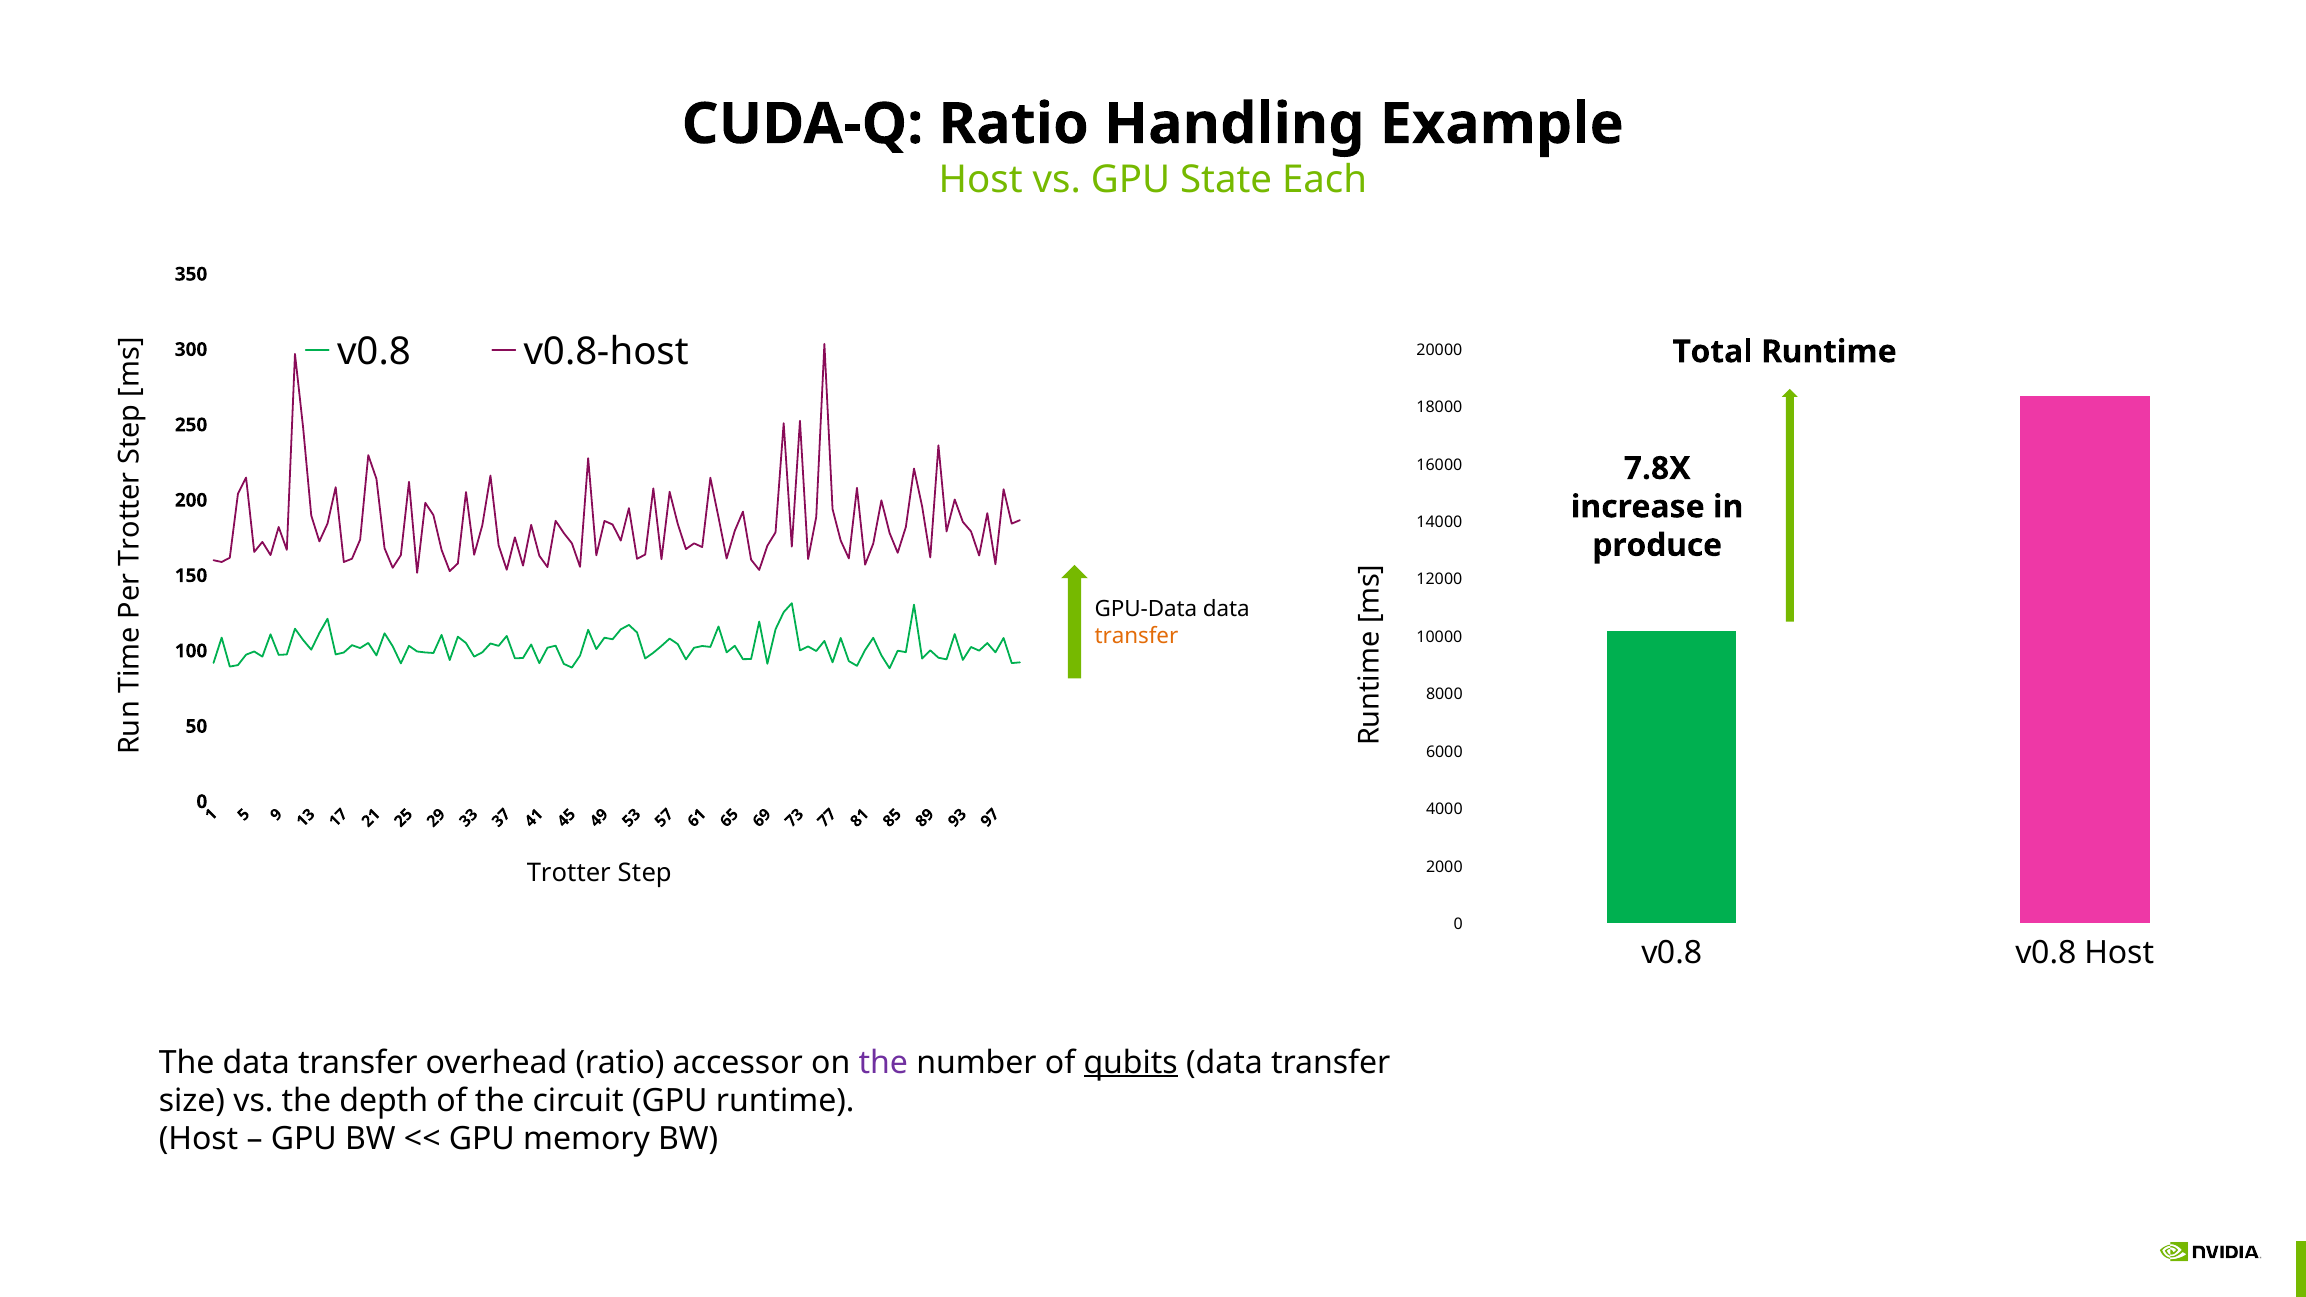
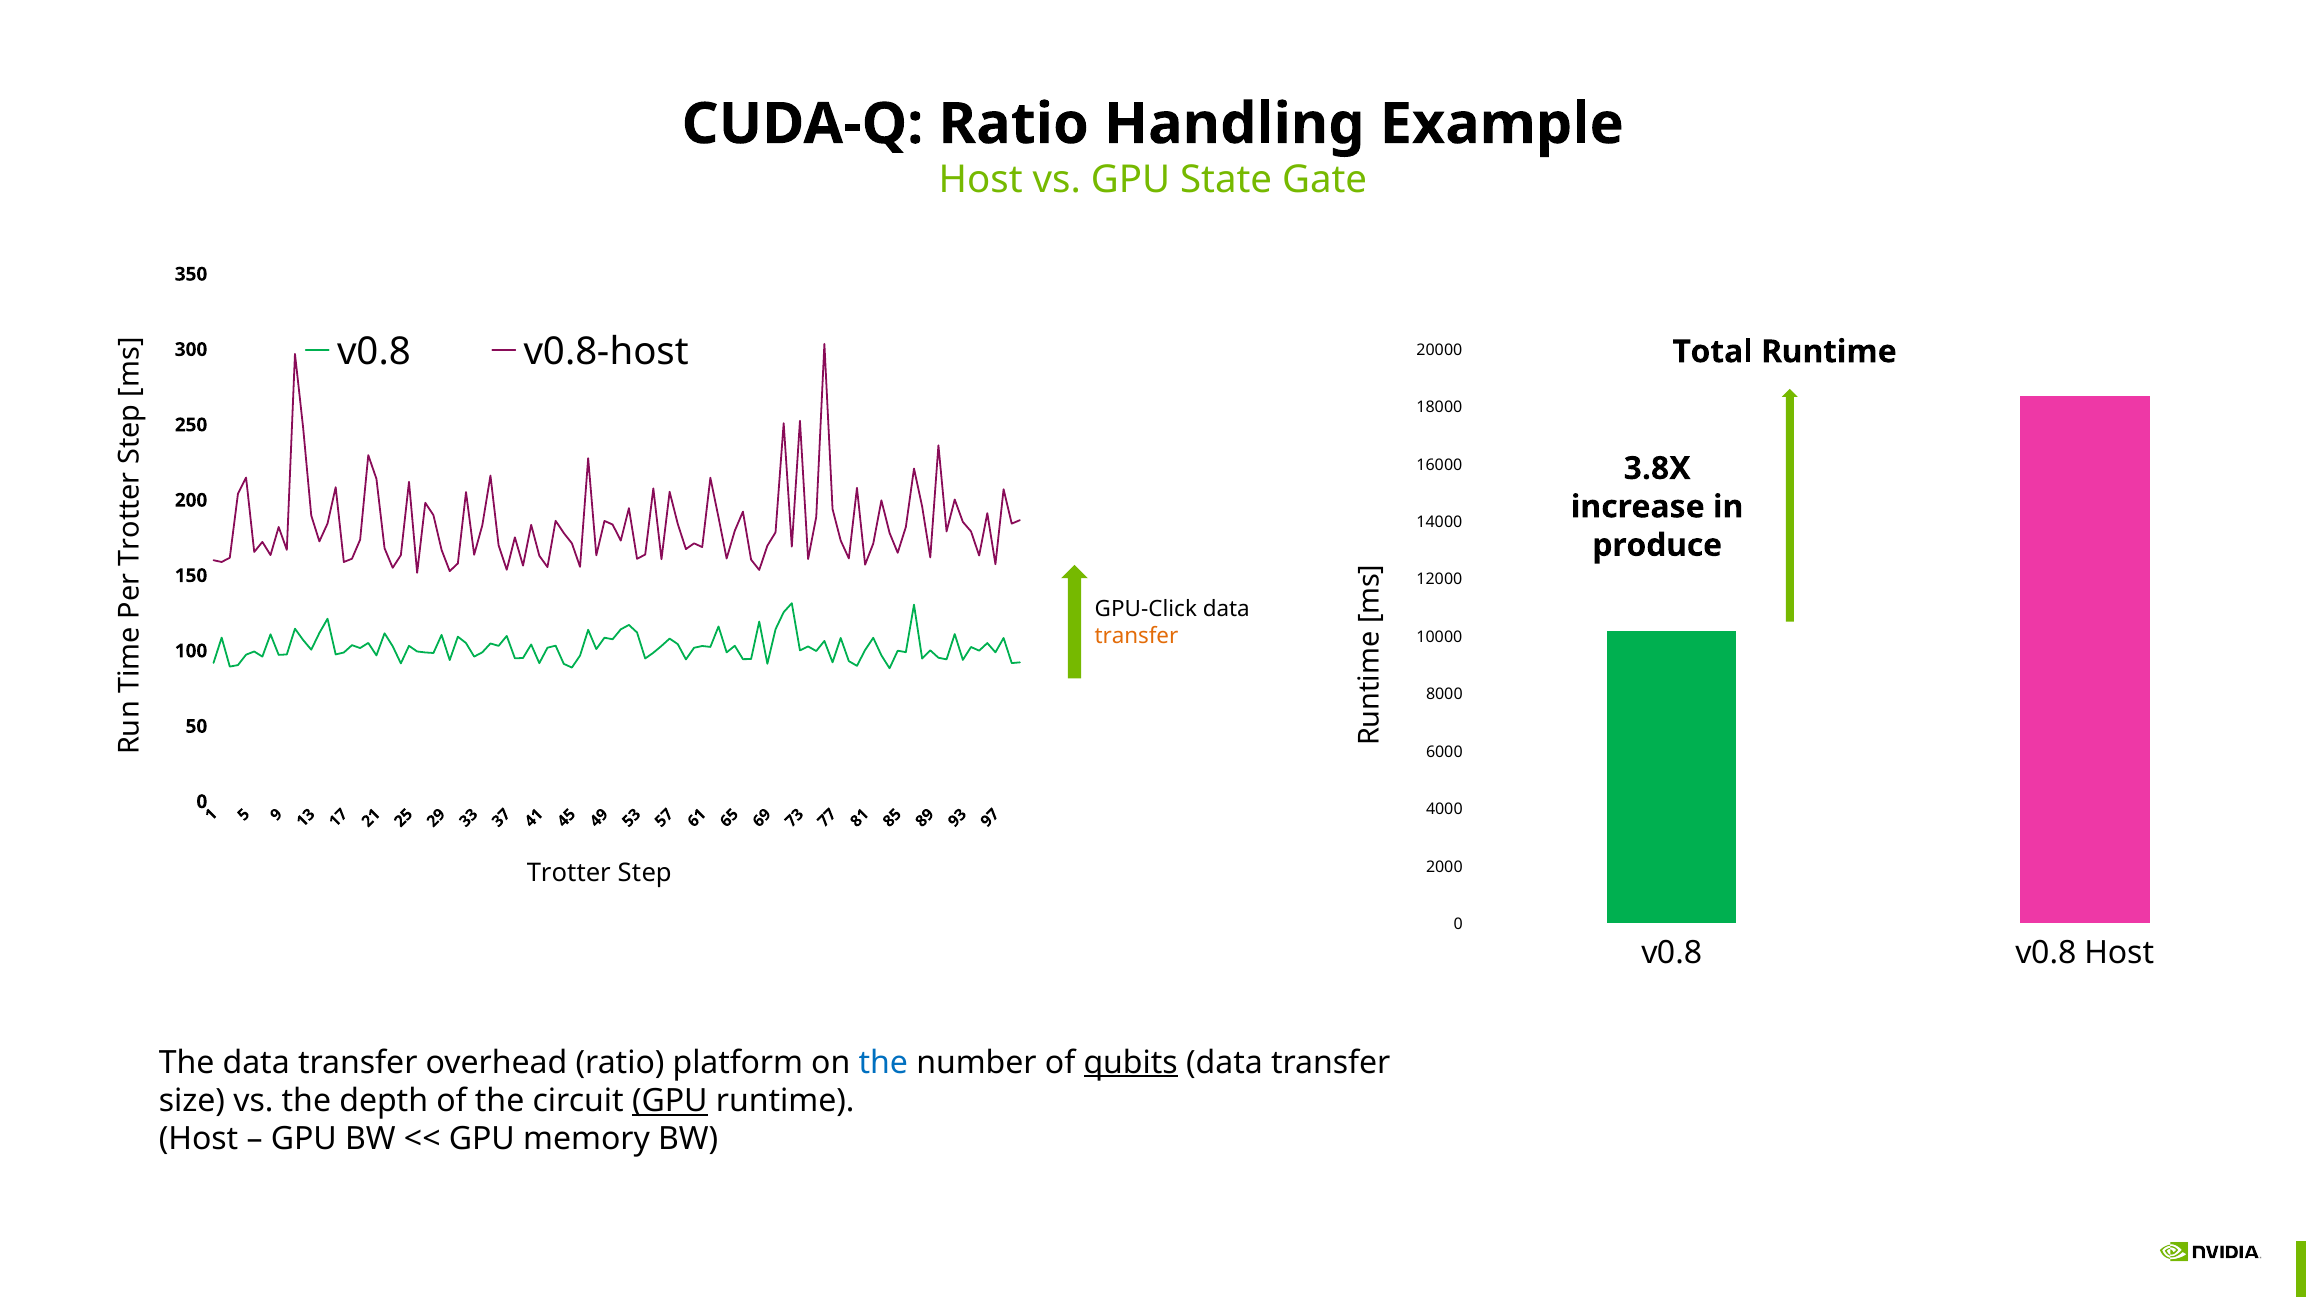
Each: Each -> Gate (1325, 180)
7.8X: 7.8X -> 3.8X (1657, 469)
GPU-Data: GPU-Data -> GPU-Click (1146, 609)
accessor: accessor -> platform (738, 1063)
the colour: purple -> blue (883, 1063)
GPU underline: none -> present (670, 1101)
